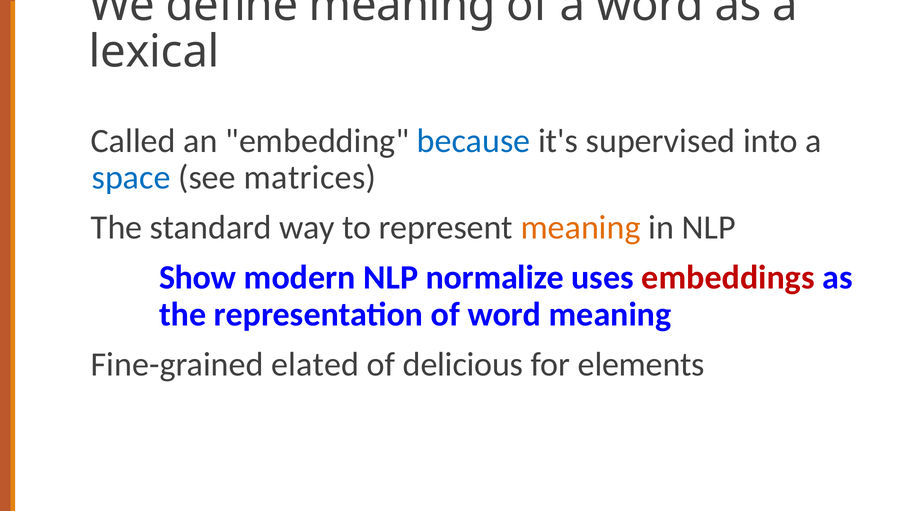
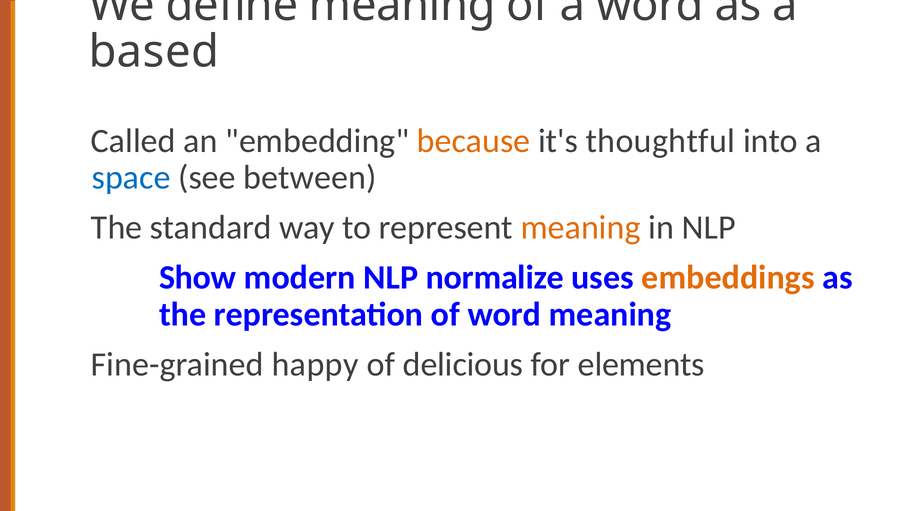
lexical: lexical -> based (154, 52)
because colour: blue -> orange (474, 141)
supervised: supervised -> thoughtful (660, 141)
matrices: matrices -> between (310, 178)
embeddings colour: red -> orange (728, 278)
elated: elated -> happy (315, 365)
